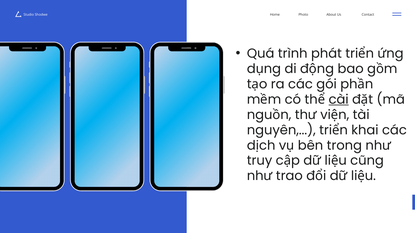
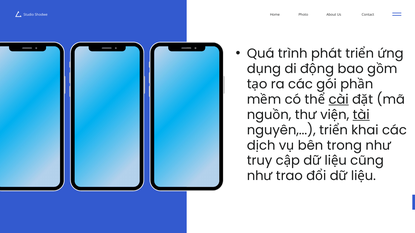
tài underline: none -> present (361, 115)
